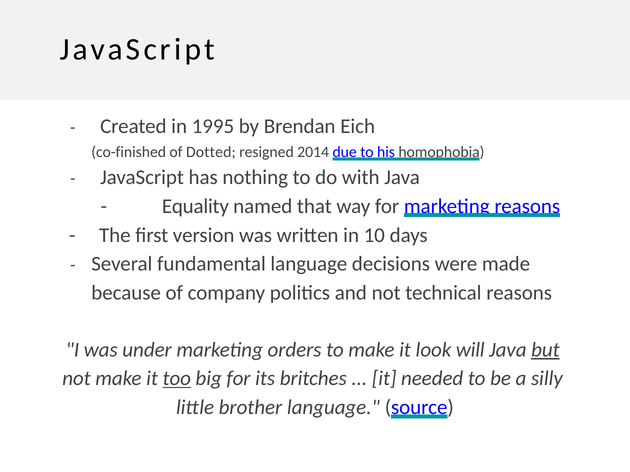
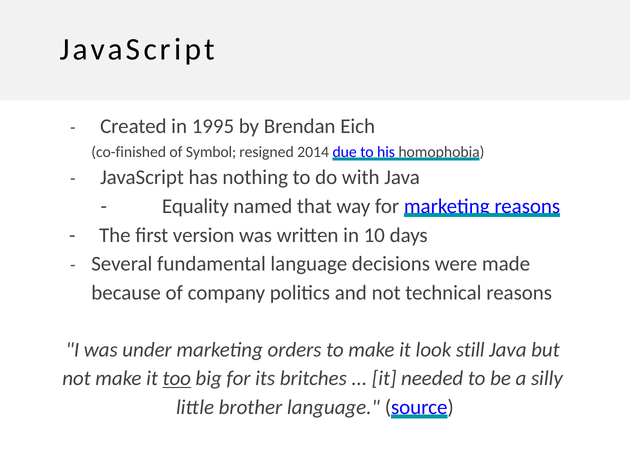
Dotted: Dotted -> Symbol (211, 152)
will: will -> still (470, 350)
but underline: present -> none (545, 350)
